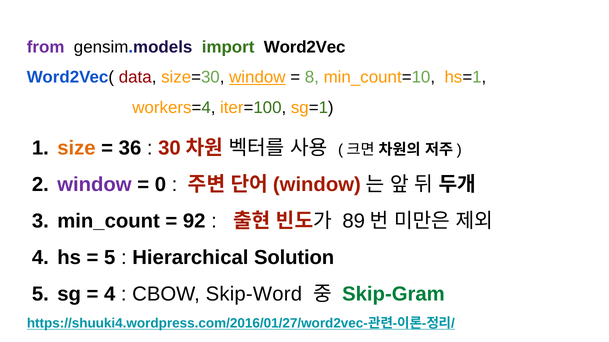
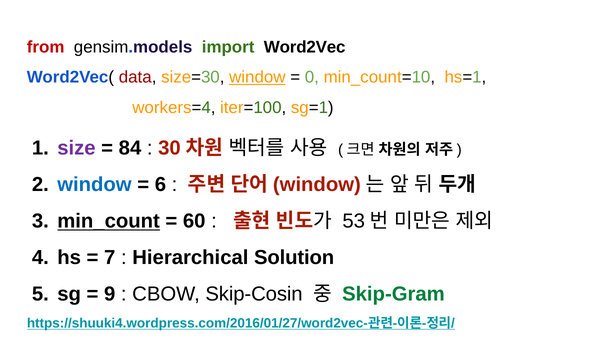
from colour: purple -> red (46, 47)
8: 8 -> 0 (312, 78)
size colour: orange -> purple (76, 149)
36: 36 -> 84 (130, 149)
window colour: purple -> blue (94, 185)
0: 0 -> 6 (160, 185)
min_count underline: none -> present (109, 222)
92: 92 -> 60 (194, 222)
89: 89 -> 53 (354, 222)
5: 5 -> 7 (110, 258)
4: 4 -> 9 (110, 295)
Skip-Word: Skip-Word -> Skip-Cosin (254, 295)
